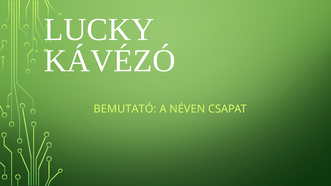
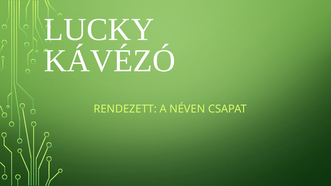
BEMUTATÓ: BEMUTATÓ -> RENDEZETT (125, 109)
